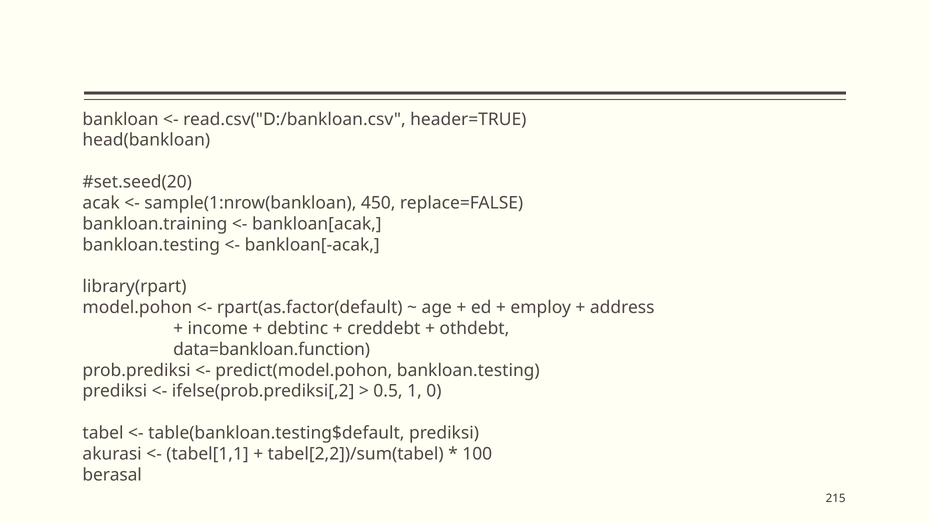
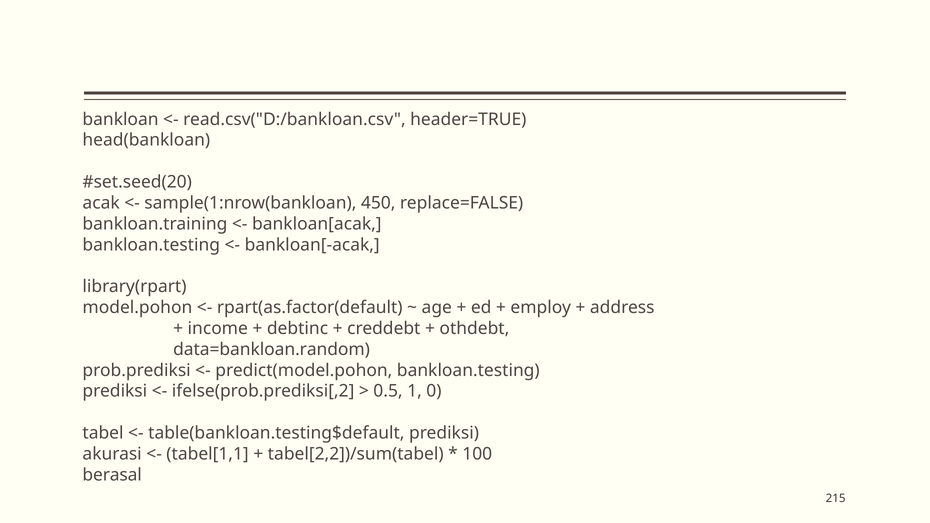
data=bankloan.function: data=bankloan.function -> data=bankloan.random (272, 349)
